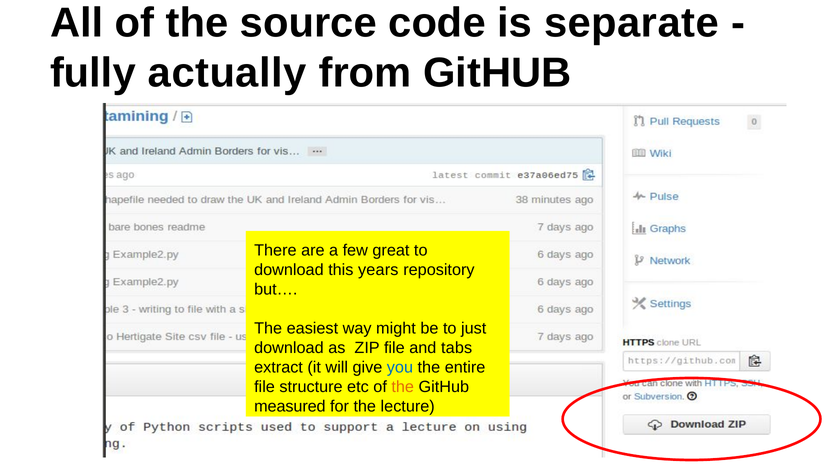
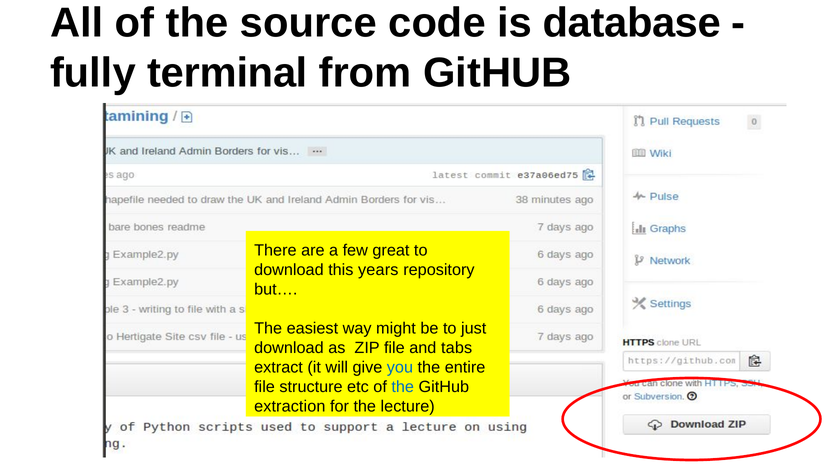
separate: separate -> database (632, 23)
actually: actually -> terminal (227, 73)
the colour: orange -> blue (403, 387)
measured: measured -> extraction (290, 406)
